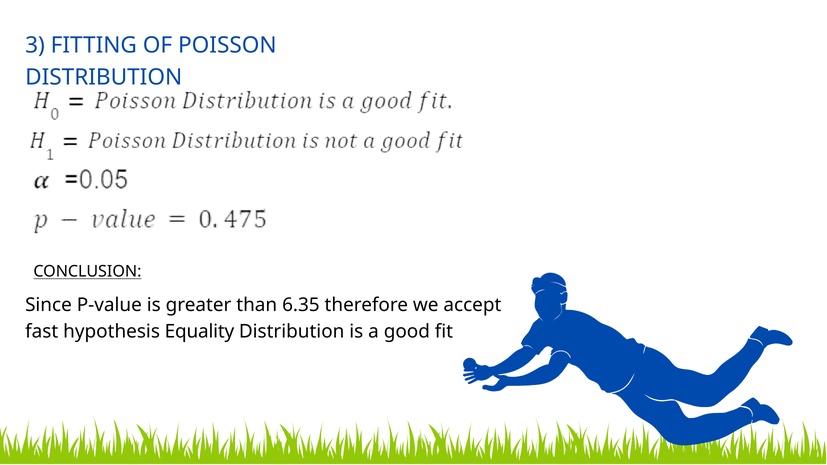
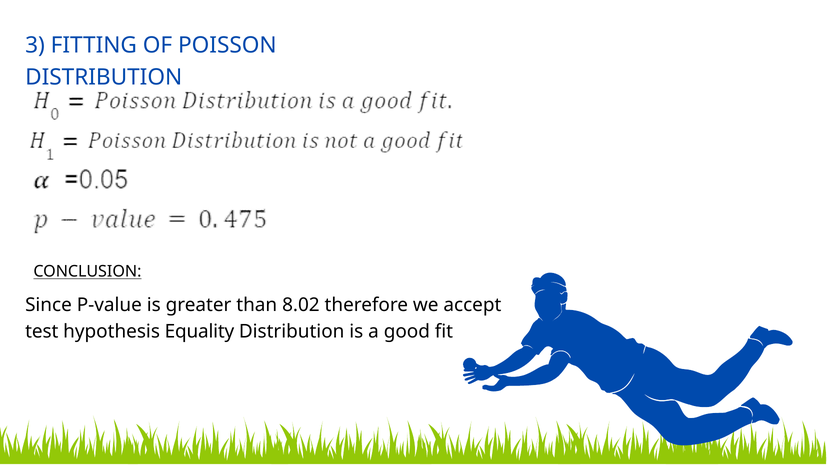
6.35: 6.35 -> 8.02 (301, 305)
fast: fast -> test (42, 332)
